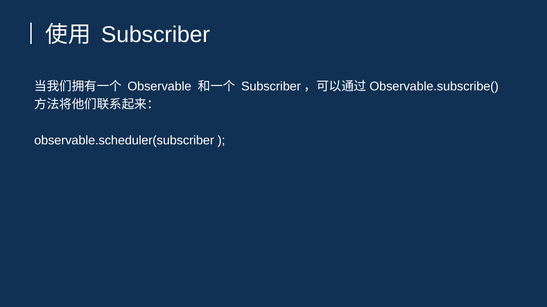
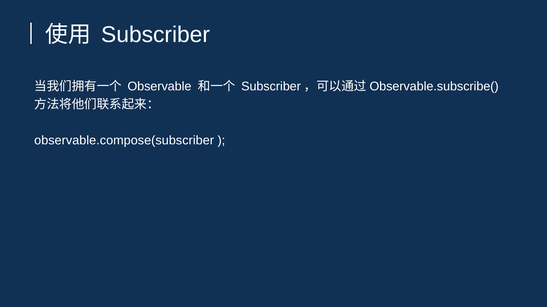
observable.scheduler(subscriber: observable.scheduler(subscriber -> observable.compose(subscriber (124, 141)
